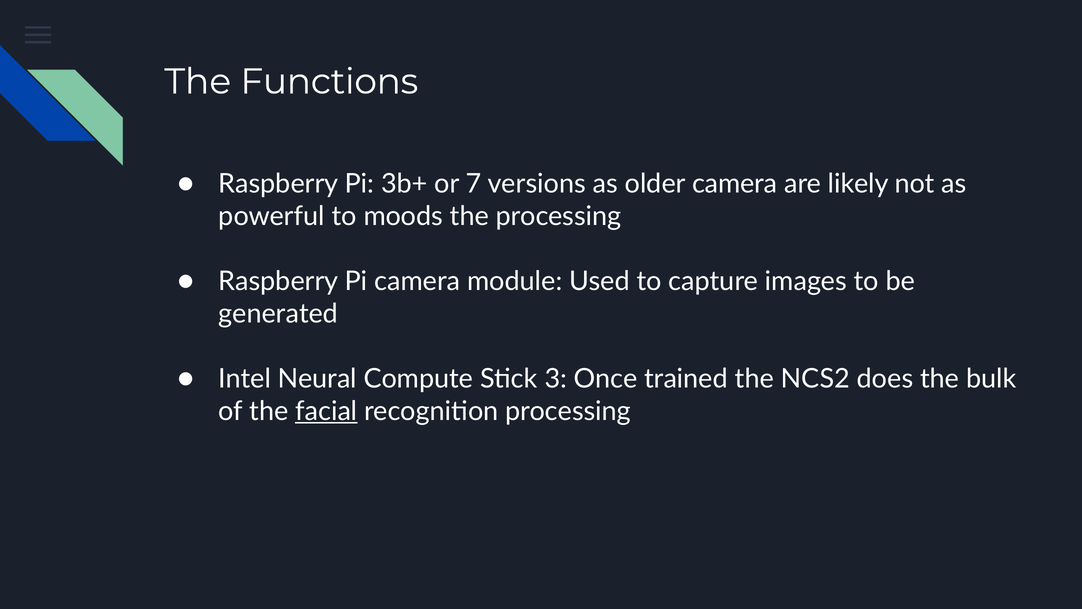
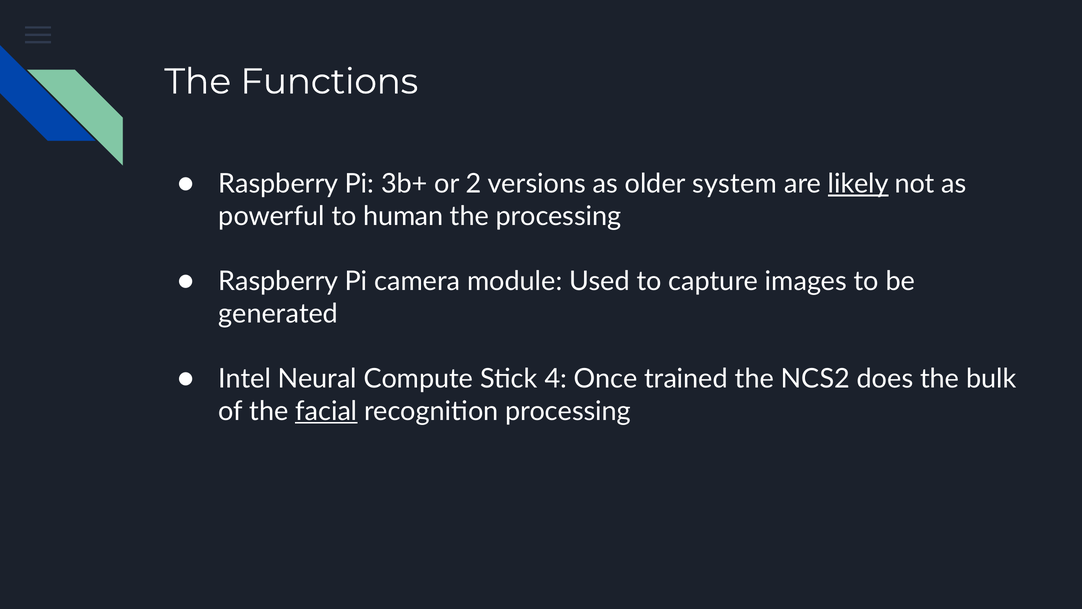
7: 7 -> 2 (474, 184)
older camera: camera -> system (734, 184)
likely underline: none -> present (858, 184)
moods: moods -> human (403, 216)
3: 3 -> 4 (556, 378)
